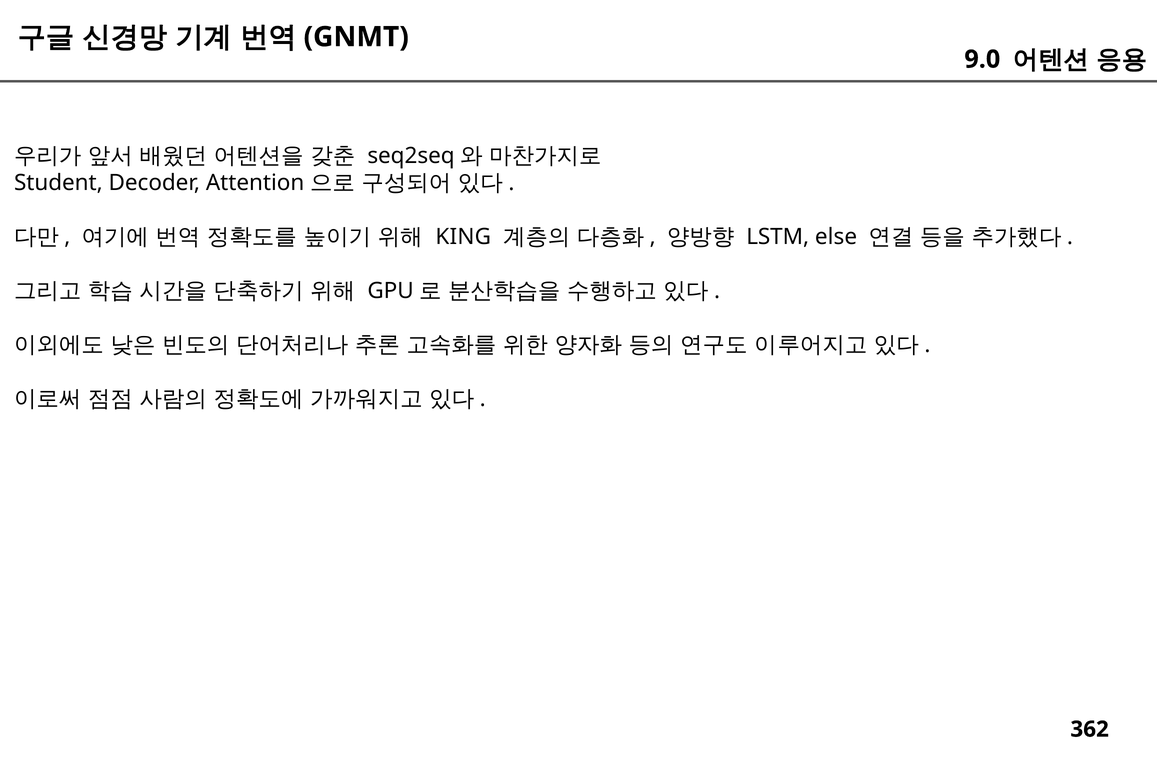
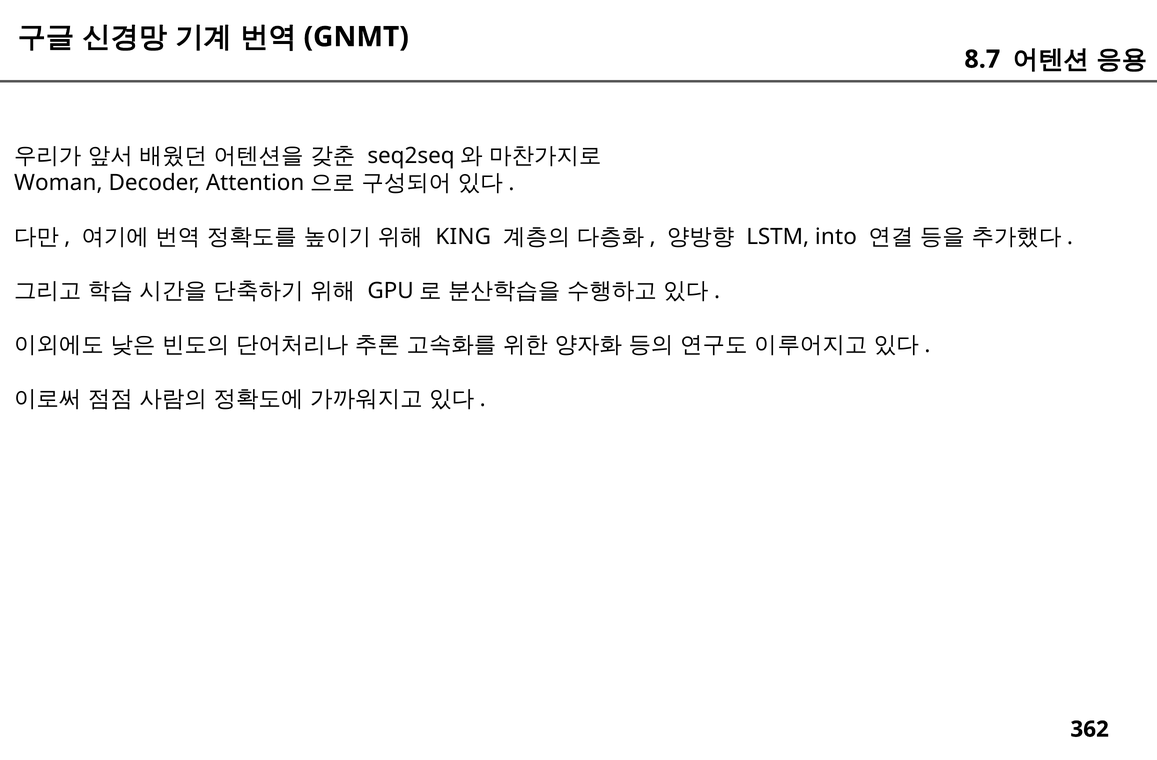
9.0: 9.0 -> 8.7 (982, 59)
Student: Student -> Woman (58, 183)
else: else -> into (836, 237)
